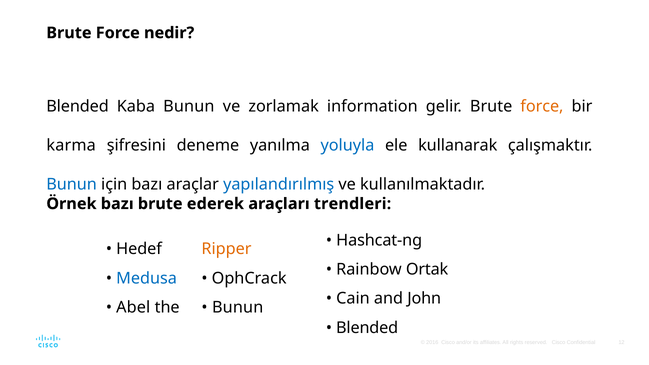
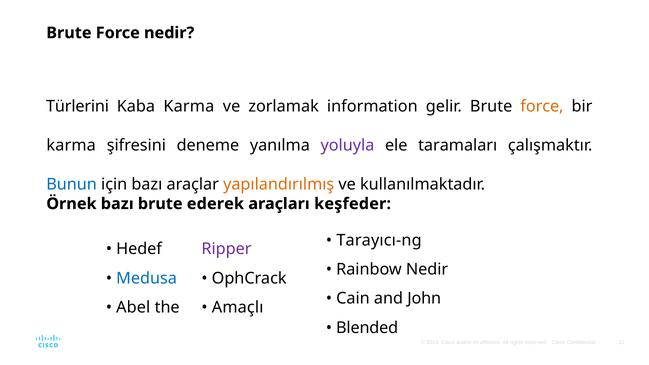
Blended: Blended -> Türlerini (78, 106)
Kaba Bunun: Bunun -> Karma (189, 106)
yoluyla colour: blue -> purple (347, 145)
kullanarak: kullanarak -> taramaları (458, 145)
yapılandırılmış colour: blue -> orange (279, 184)
trendleri: trendleri -> keşfeder (353, 204)
Hashcat-ng: Hashcat-ng -> Tarayıcı-ng (379, 240)
Ripper colour: orange -> purple (227, 249)
Rainbow Ortak: Ortak -> Nedir (427, 269)
Bunun: Bunun -> Amaçlı (238, 308)
